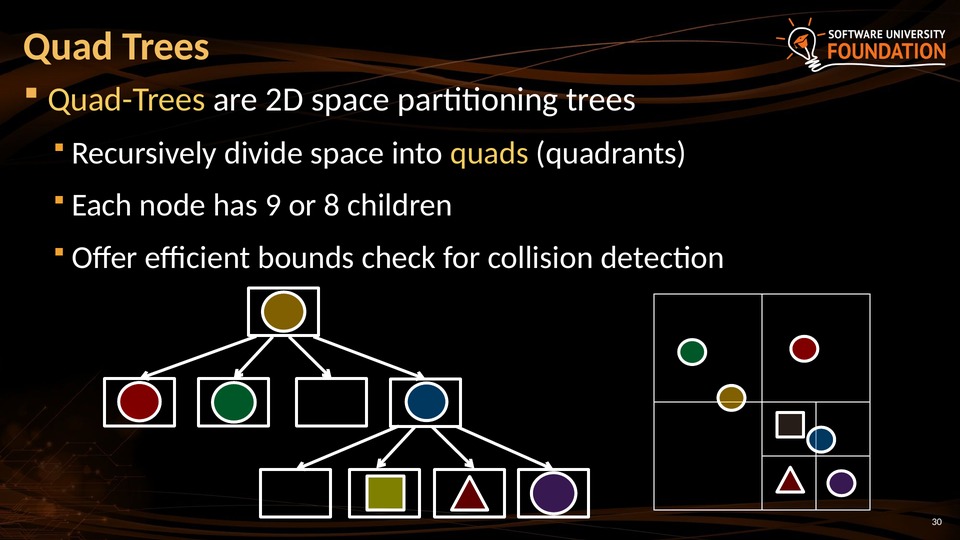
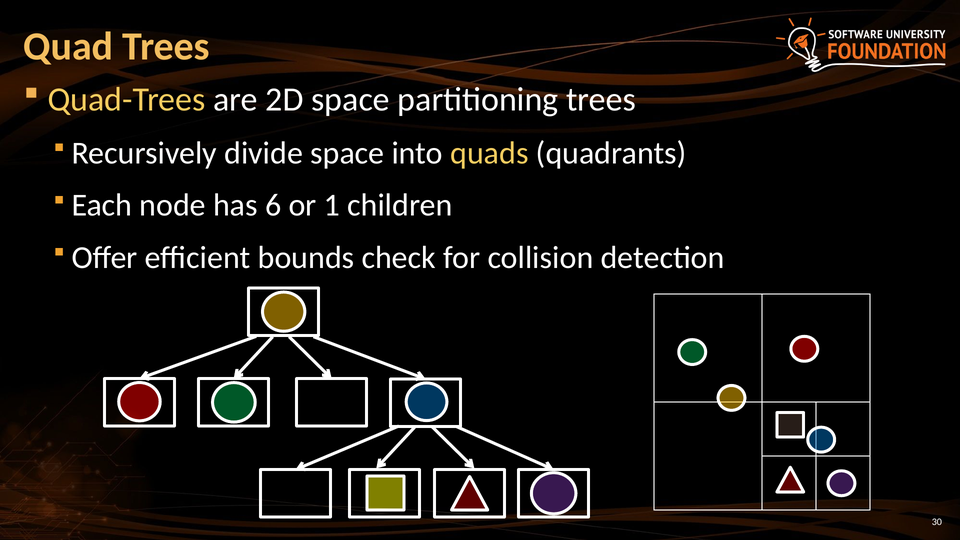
9: 9 -> 6 (273, 205)
8: 8 -> 1 (332, 205)
